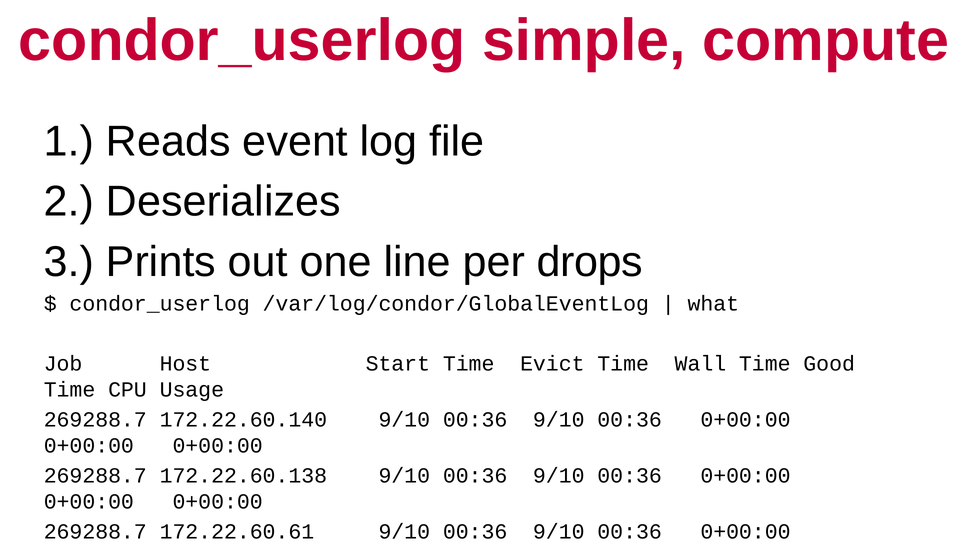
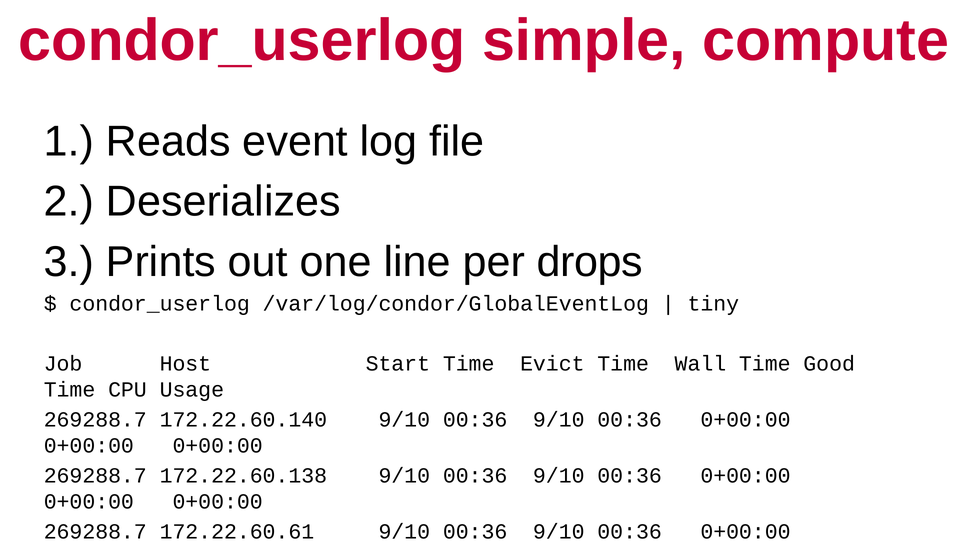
what: what -> tiny (713, 304)
